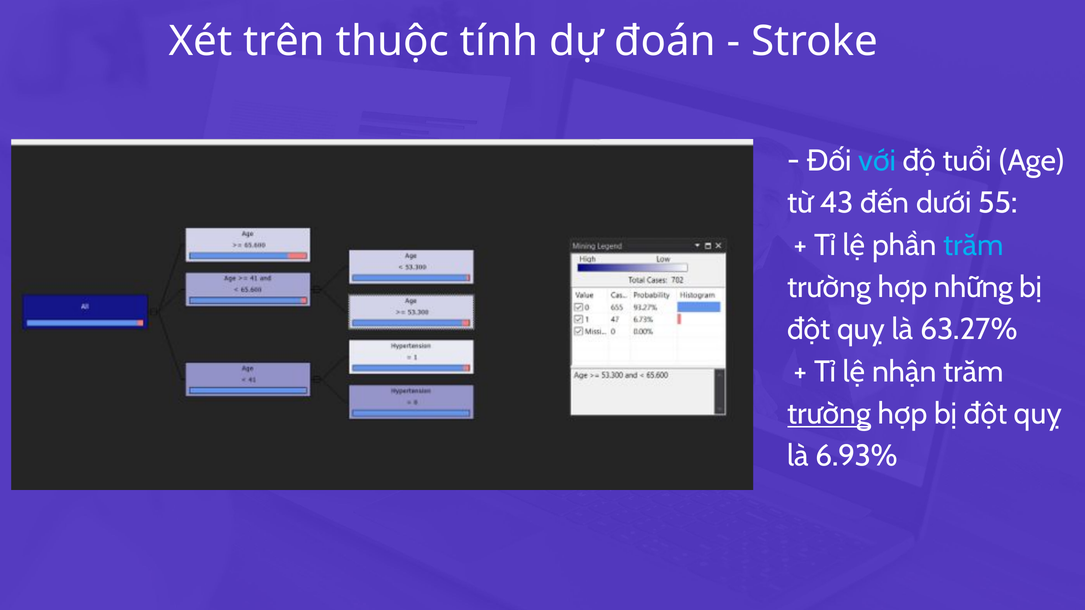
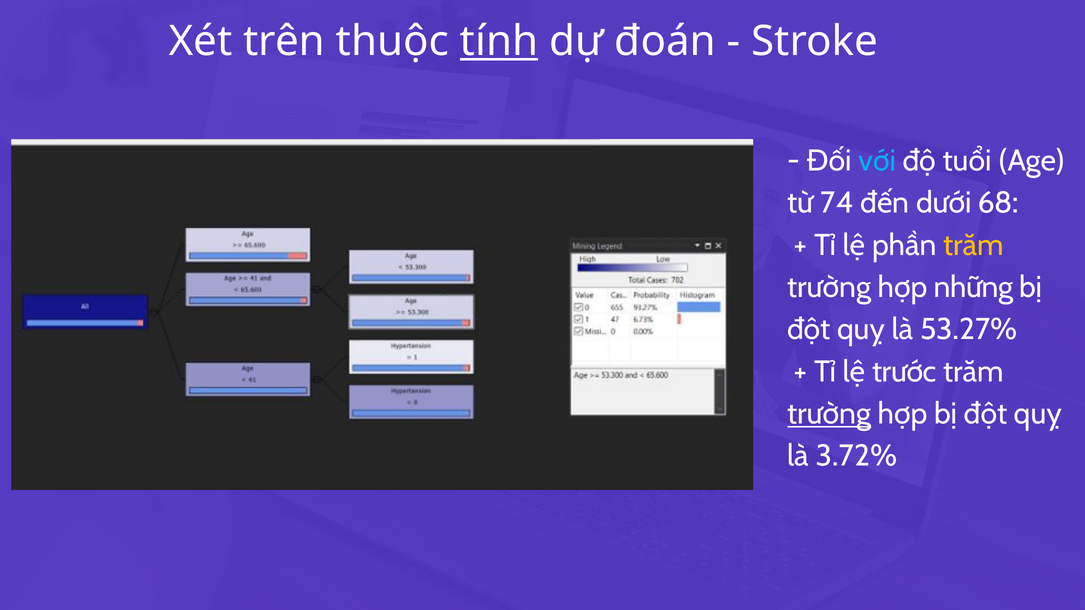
tính underline: none -> present (499, 41)
43: 43 -> 74 (837, 203)
55: 55 -> 68 (998, 203)
trăm colour: light blue -> yellow (973, 245)
63.27%: 63.27% -> 53.27% (969, 330)
nhận: nhận -> trước (904, 372)
6.93%: 6.93% -> 3.72% (856, 456)
